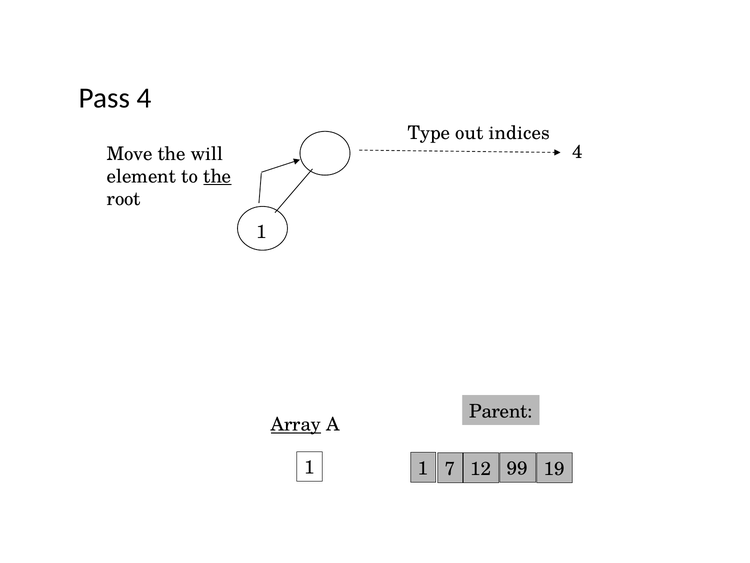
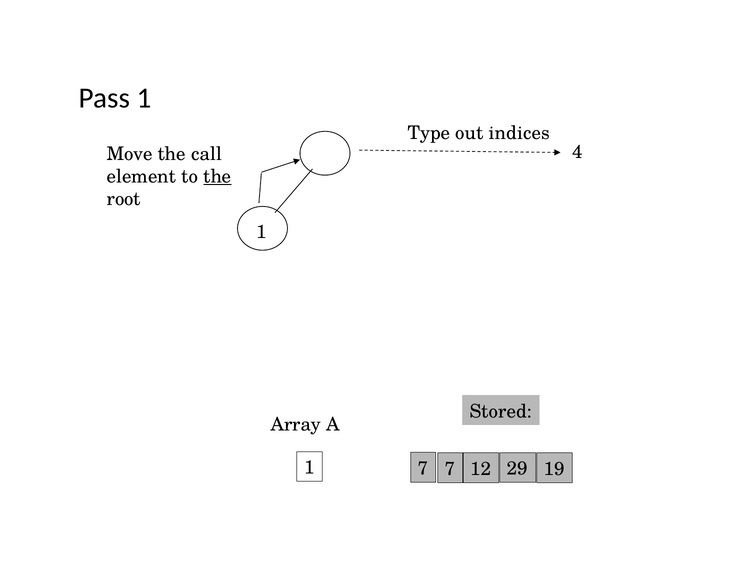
Pass 4: 4 -> 1 (144, 98)
will: will -> call (207, 154)
Parent: Parent -> Stored (501, 411)
Array underline: present -> none (296, 424)
1 1: 1 -> 7 (423, 468)
99: 99 -> 29 (517, 468)
